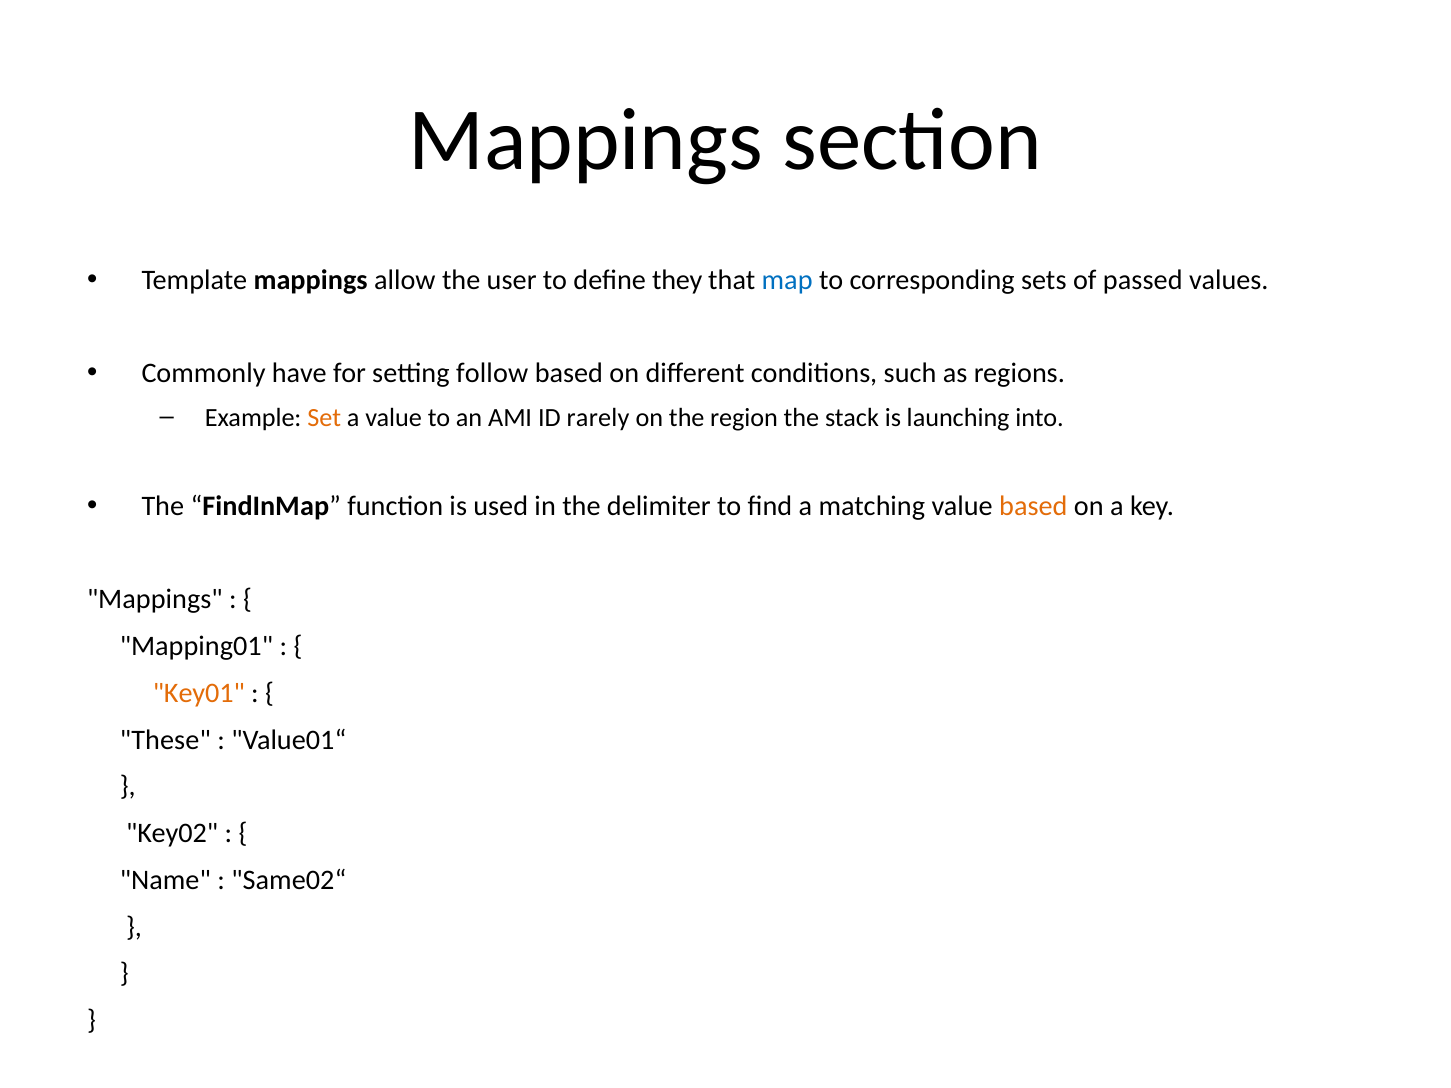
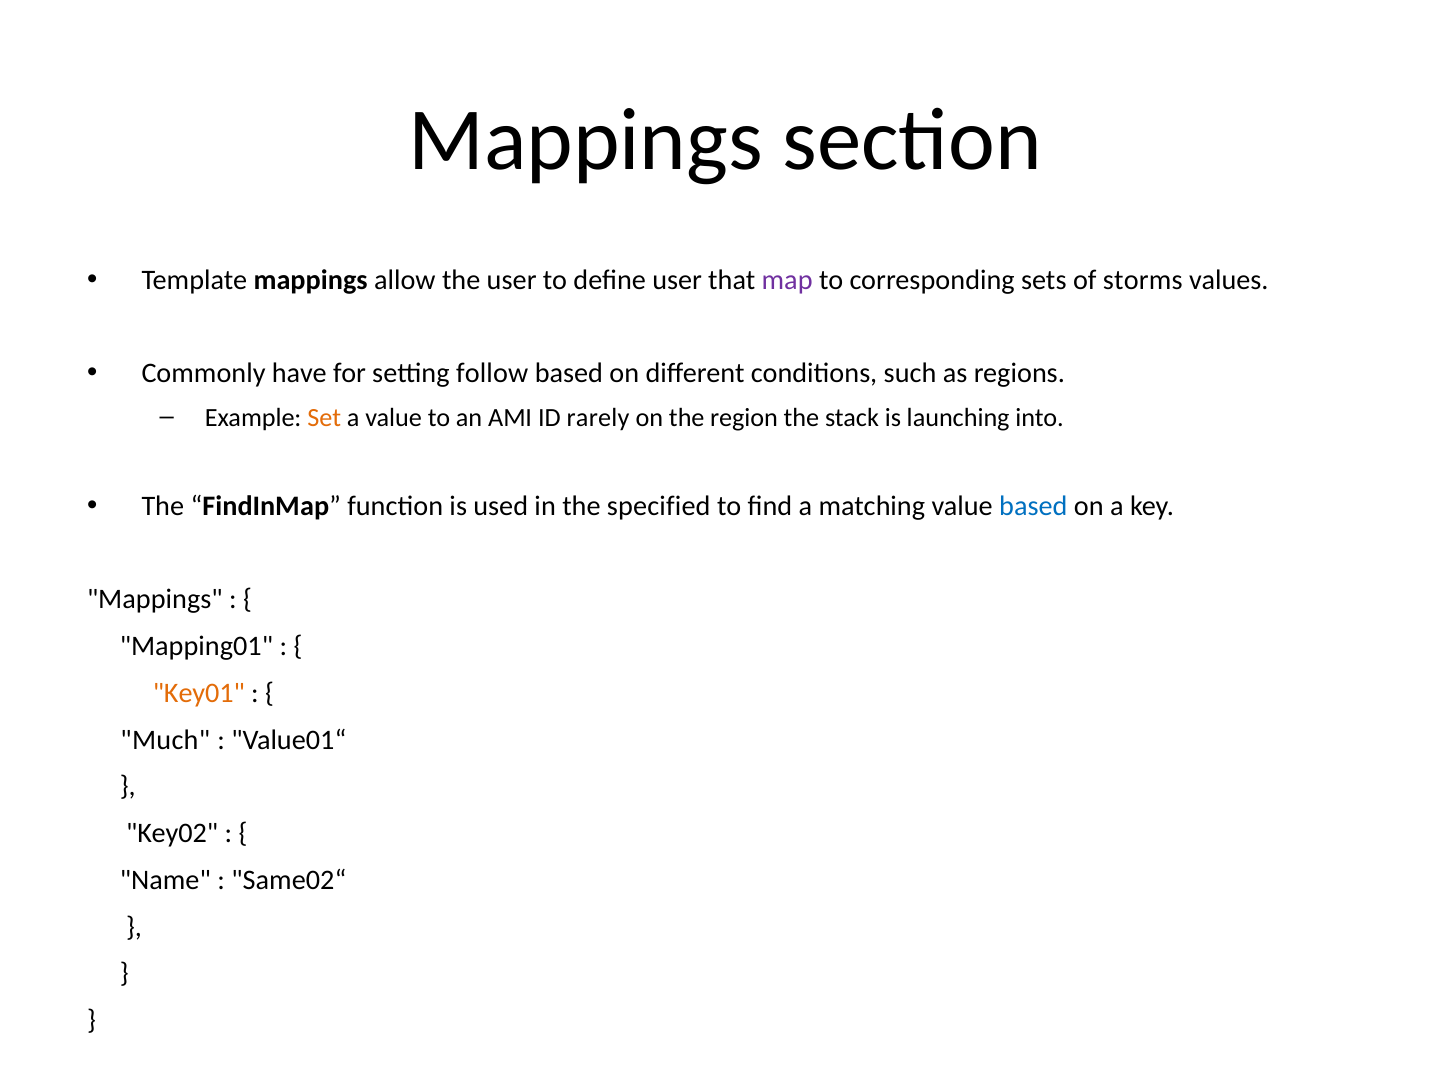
define they: they -> user (677, 280)
map colour: blue -> purple (787, 280)
passed: passed -> storms (1143, 280)
delimiter: delimiter -> specified (659, 506)
based colour: orange -> blue (1033, 506)
These: These -> Much (165, 740)
